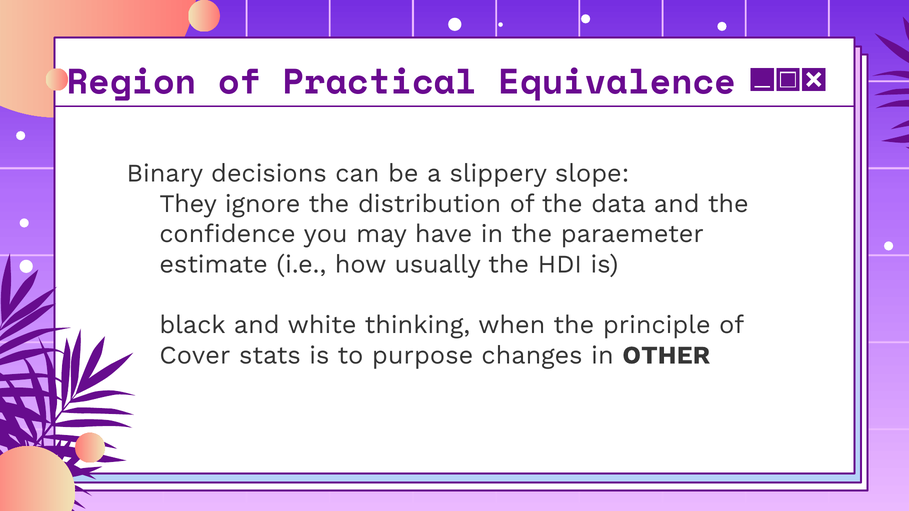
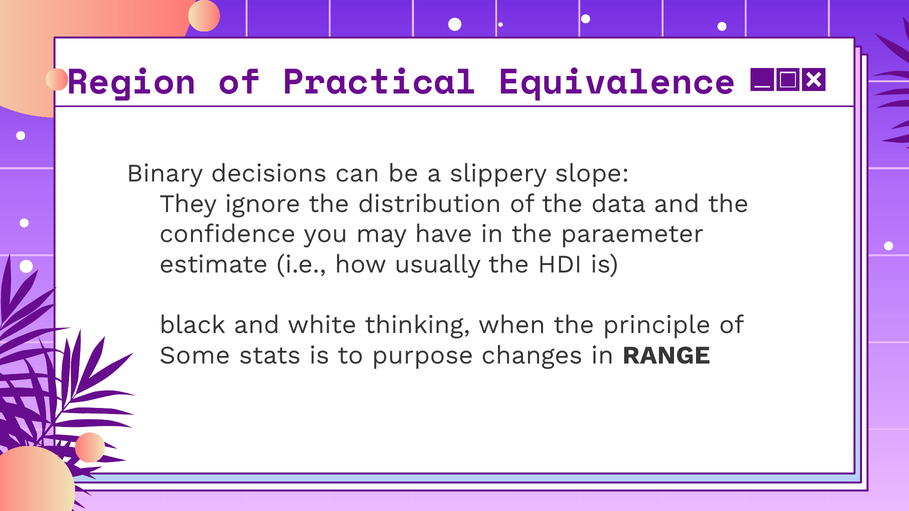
Cover: Cover -> Some (195, 355)
OTHER: OTHER -> RANGE (666, 355)
